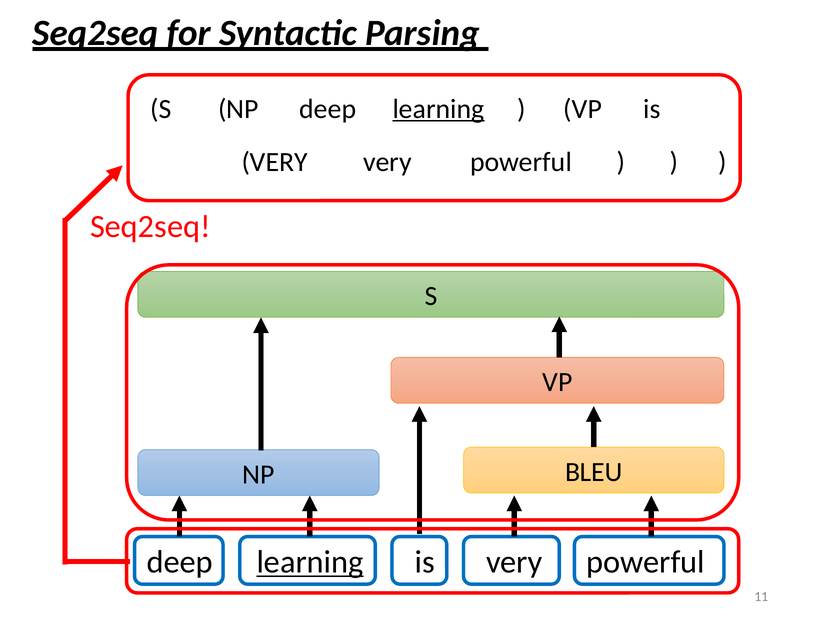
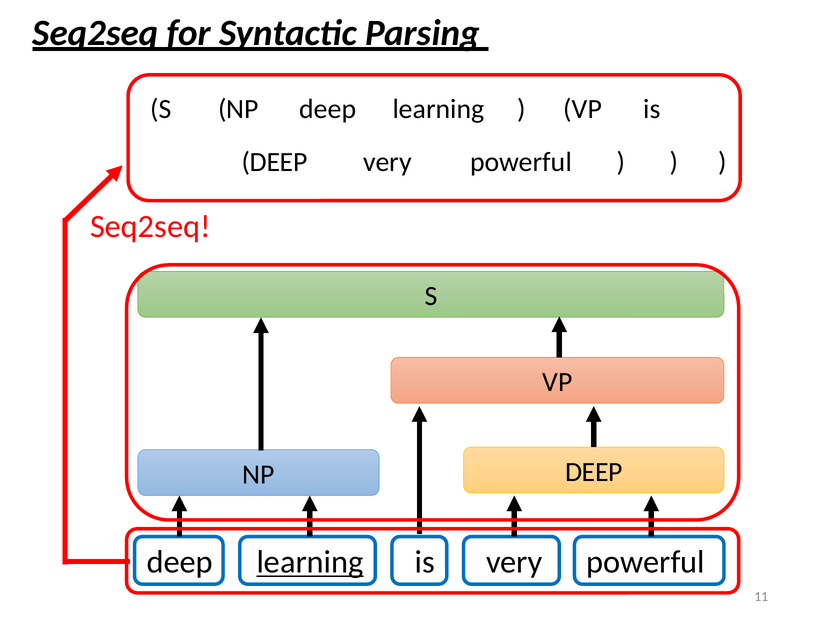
learning underline: present -> none (439, 109)
VERY: VERY -> DEEP (275, 162)
BLEU: BLEU -> DEEP (594, 472)
